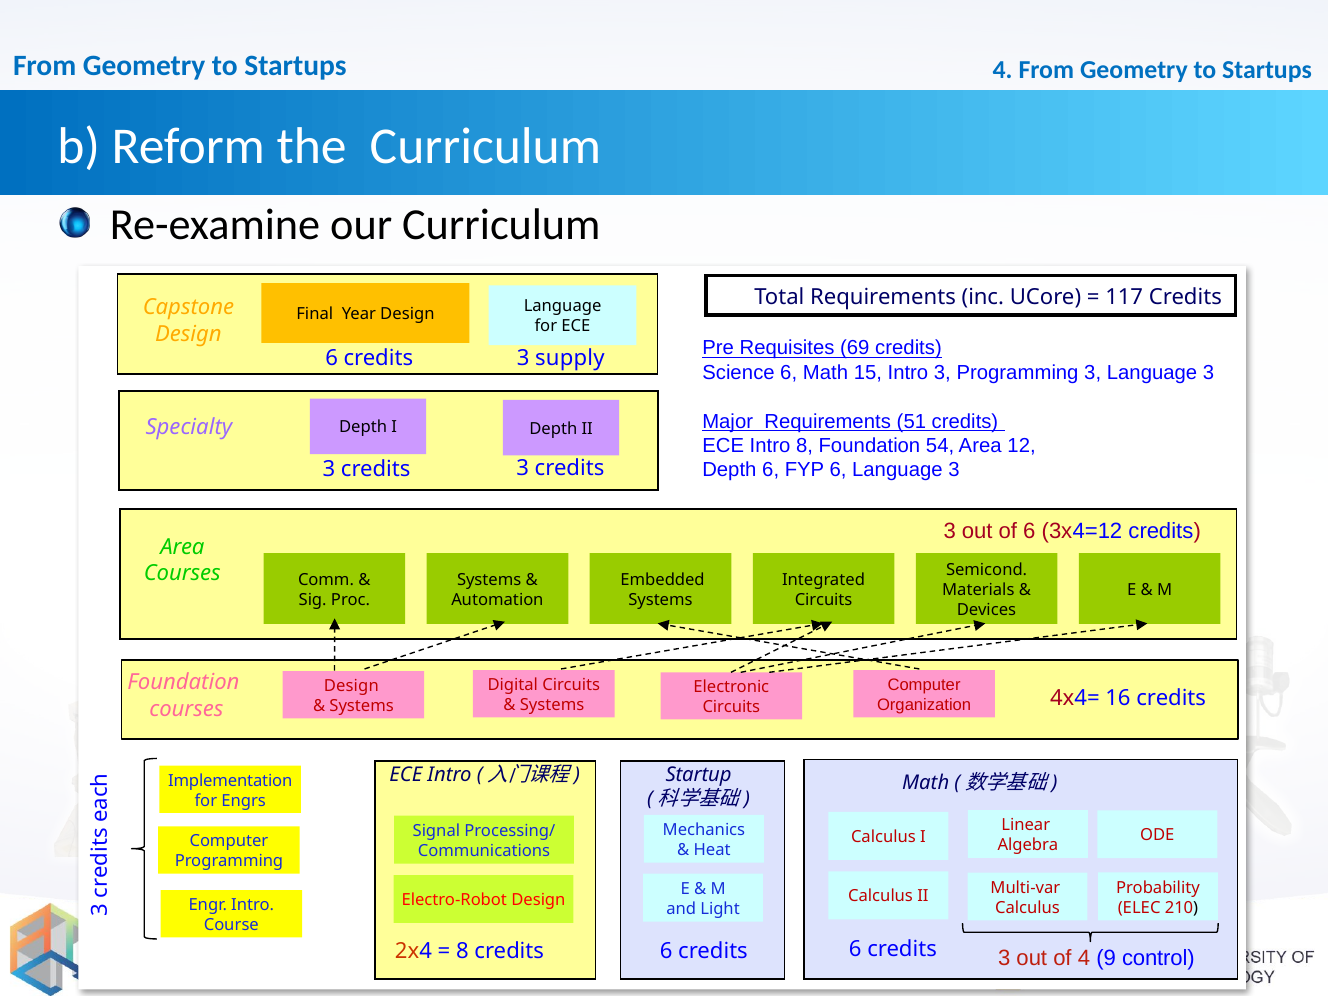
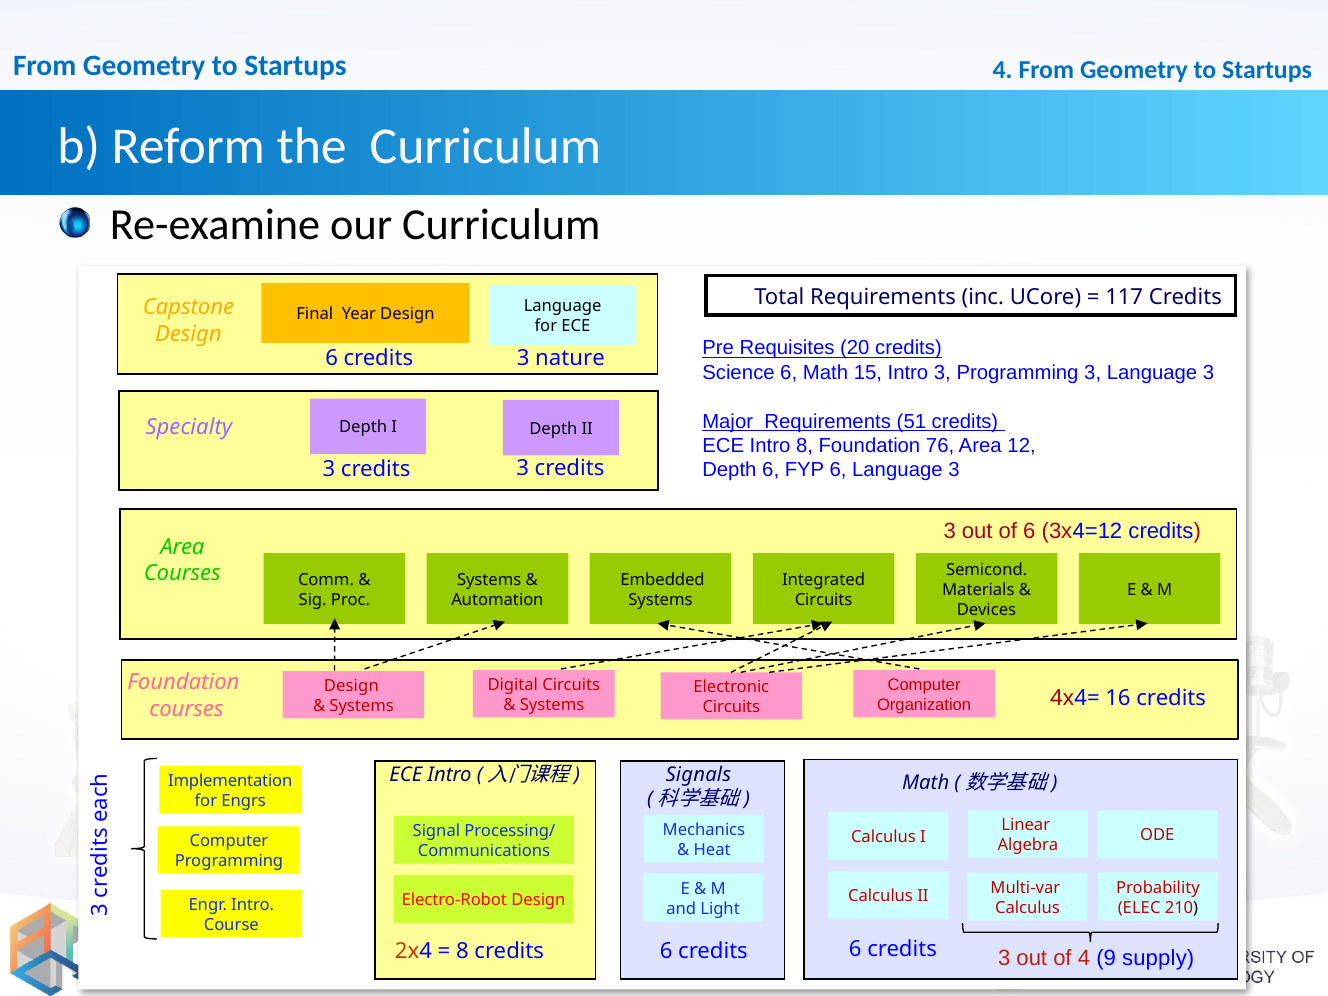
69: 69 -> 20 (855, 348)
supply: supply -> nature (570, 358)
54: 54 -> 76 (940, 446)
Startup: Startup -> Signals (698, 775)
control: control -> supply (1158, 958)
